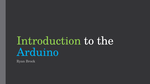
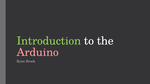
Arduino colour: light blue -> pink (38, 52)
